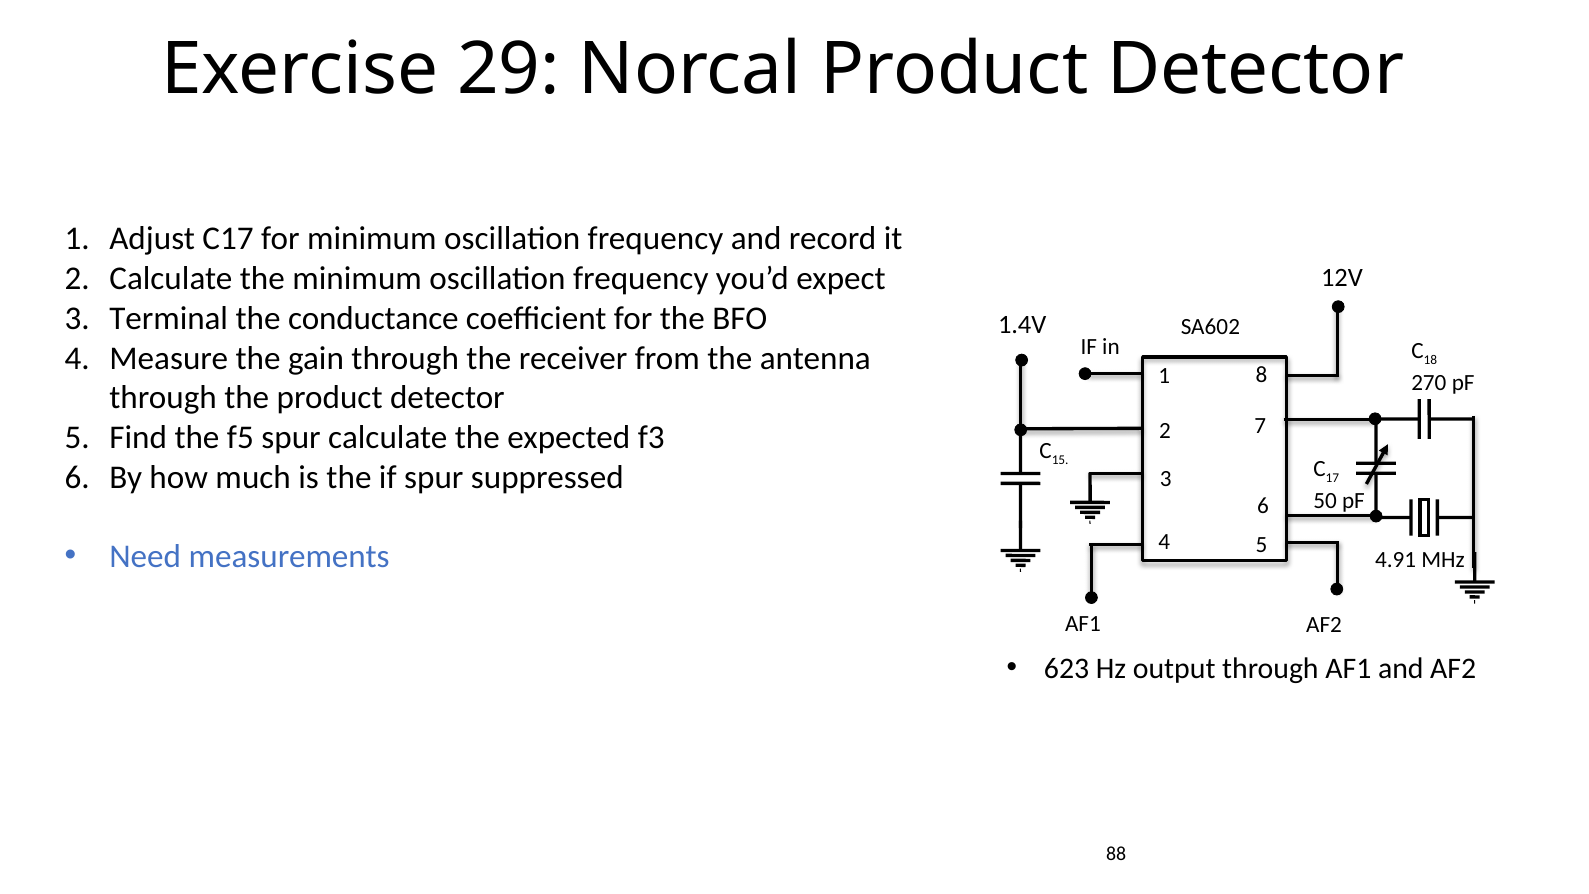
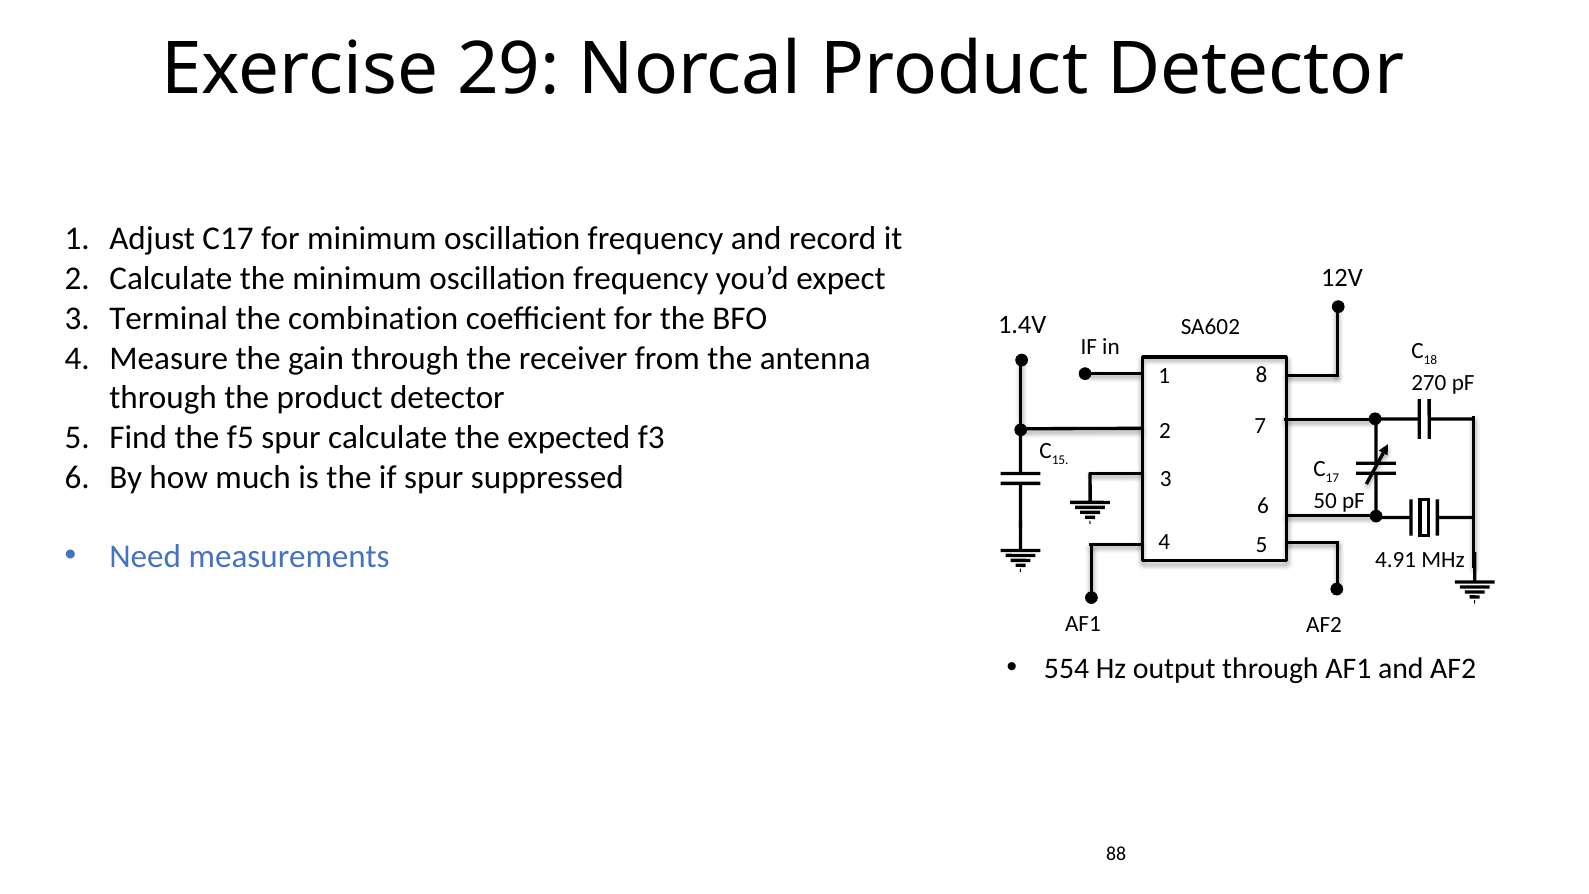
conductance: conductance -> combination (373, 318)
623: 623 -> 554 (1067, 669)
